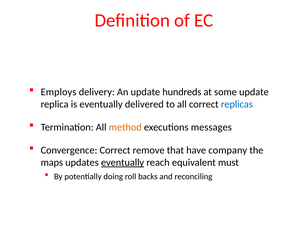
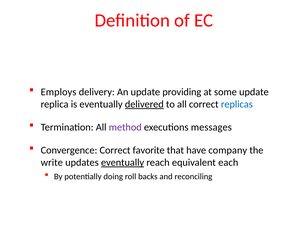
hundreds: hundreds -> providing (182, 92)
delivered underline: none -> present (144, 104)
method colour: orange -> purple (125, 127)
remove: remove -> favorite (149, 150)
maps: maps -> write (52, 163)
must: must -> each (228, 163)
